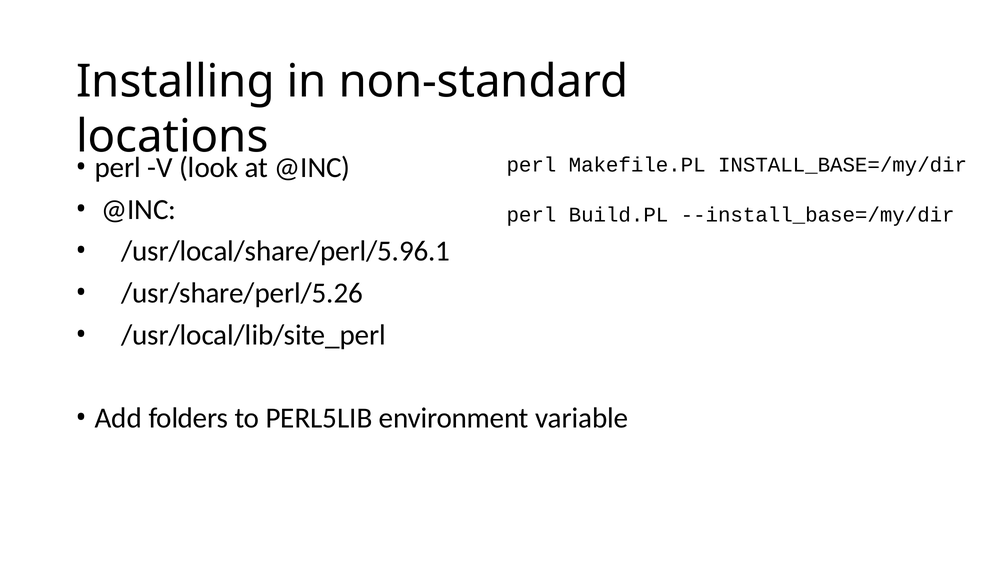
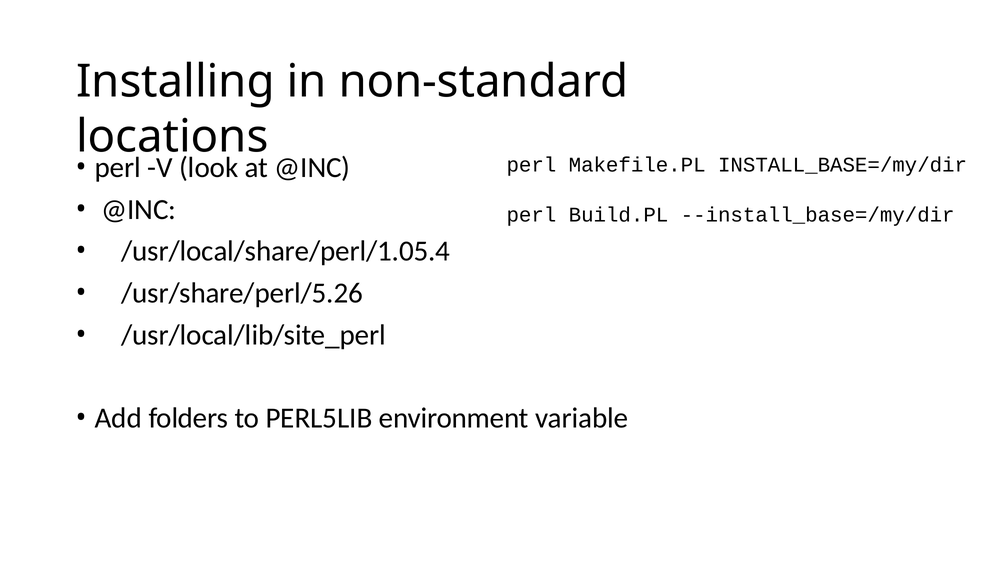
/usr/local/share/perl/5.96.1: /usr/local/share/perl/5.96.1 -> /usr/local/share/perl/1.05.4 (286, 251)
